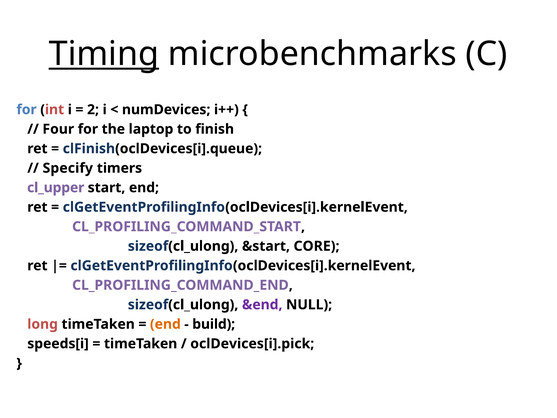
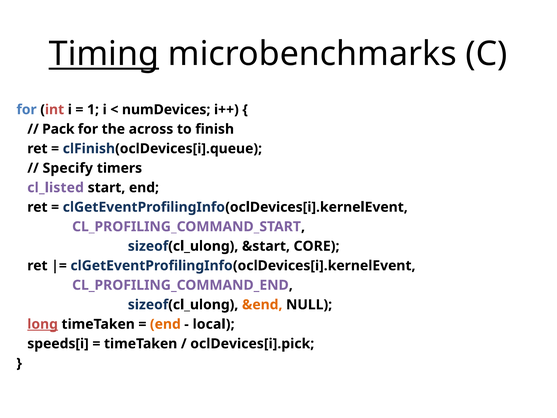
2: 2 -> 1 (93, 110)
Four: Four -> Pack (58, 129)
laptop: laptop -> across (151, 129)
cl_upper: cl_upper -> cl_listed (56, 188)
&end colour: purple -> orange (262, 304)
long underline: none -> present (43, 324)
build: build -> local (214, 324)
